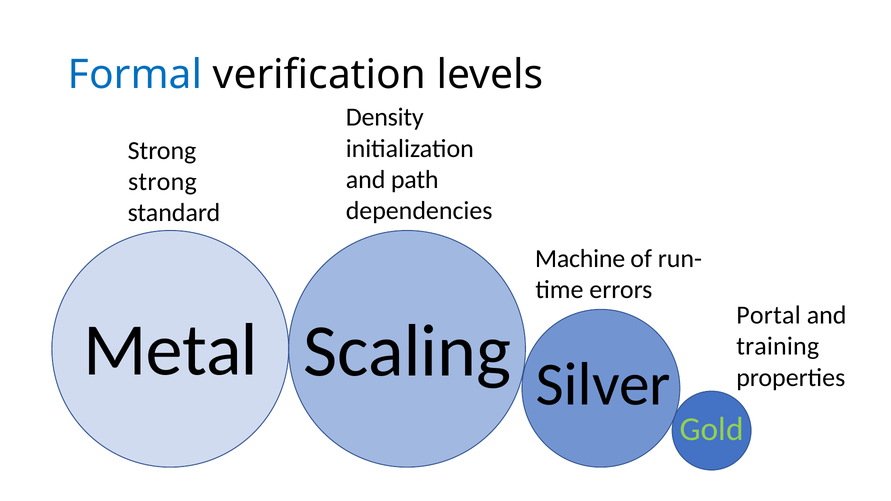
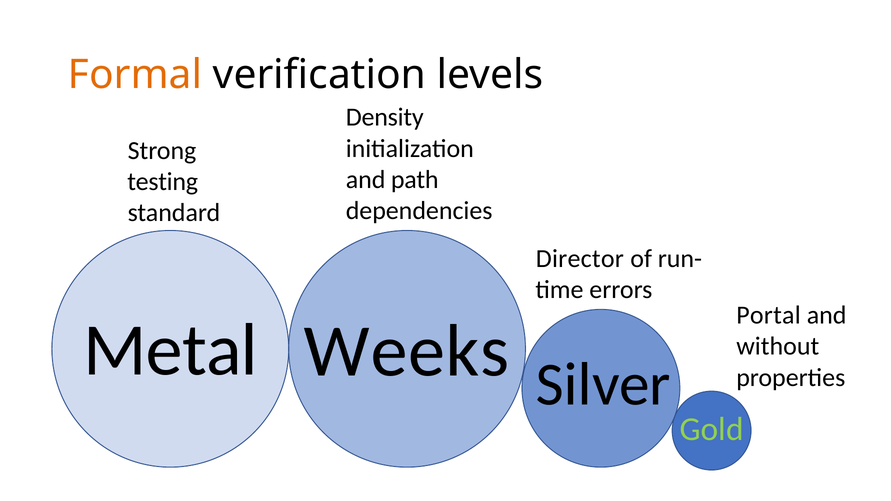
Formal colour: blue -> orange (135, 75)
strong: strong -> testing (163, 182)
Machine: Machine -> Director (580, 259)
Scaling: Scaling -> Weeks (407, 351)
training: training -> without (778, 347)
